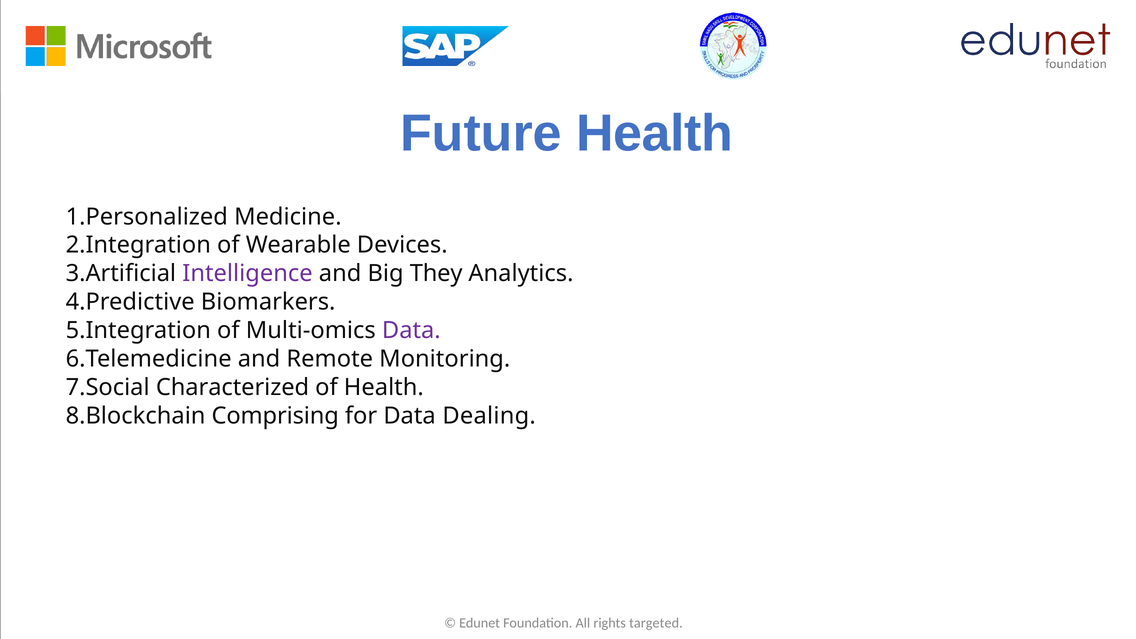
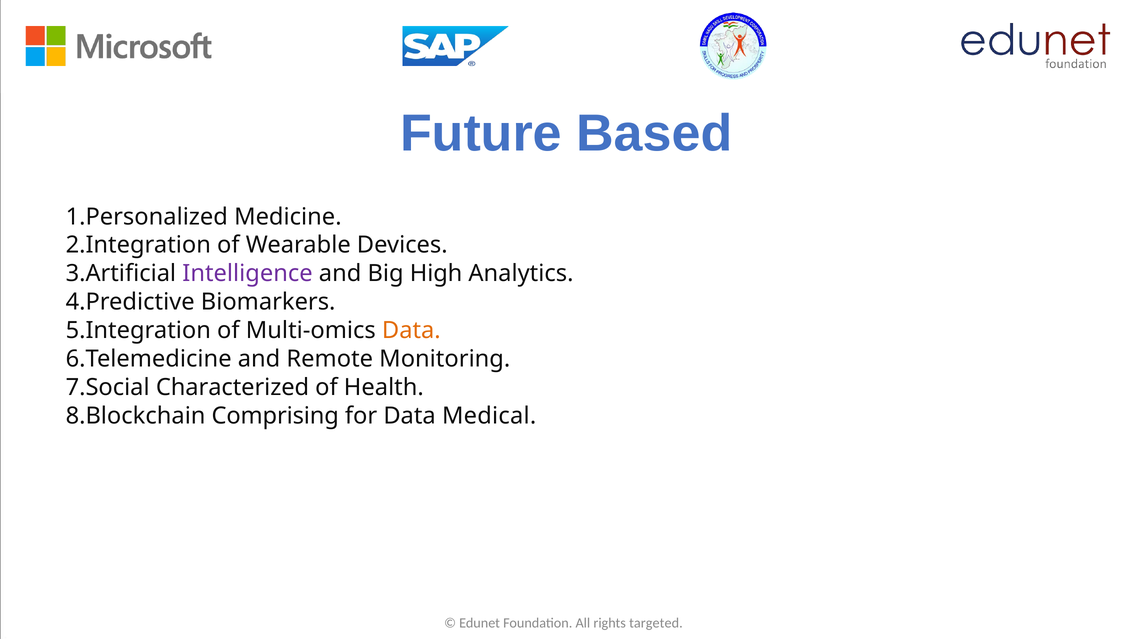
Future Health: Health -> Based (654, 134)
They: They -> High (436, 274)
Data colour: purple -> orange (411, 330)
Dealing: Dealing -> Medical (489, 416)
